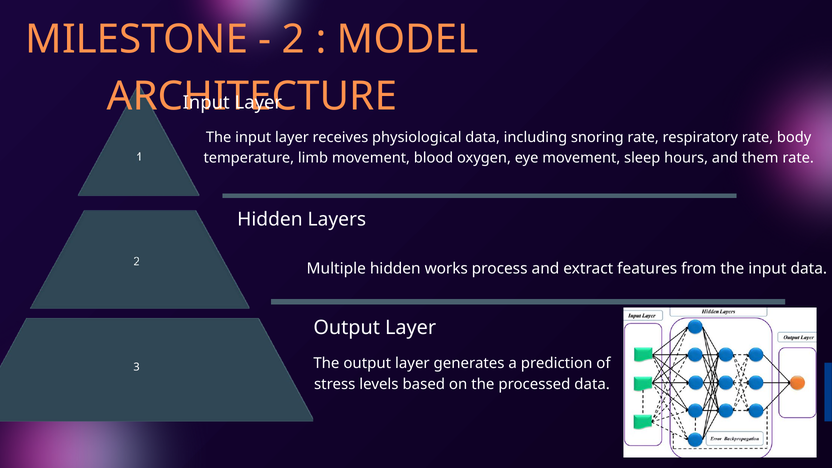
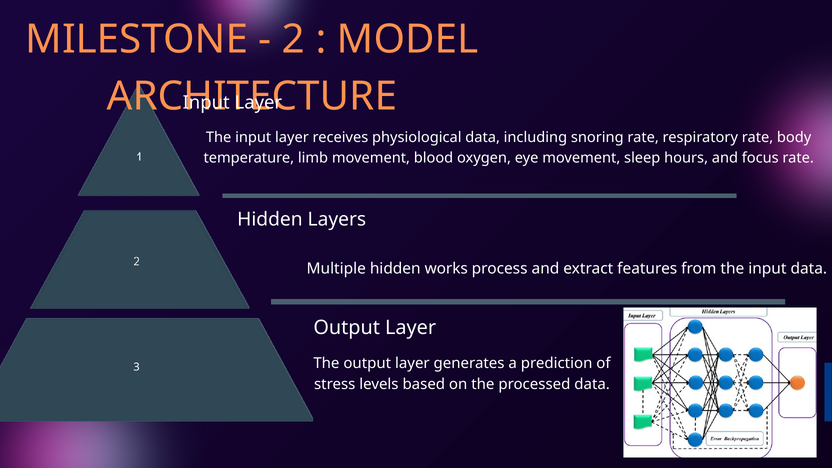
them: them -> focus (760, 158)
